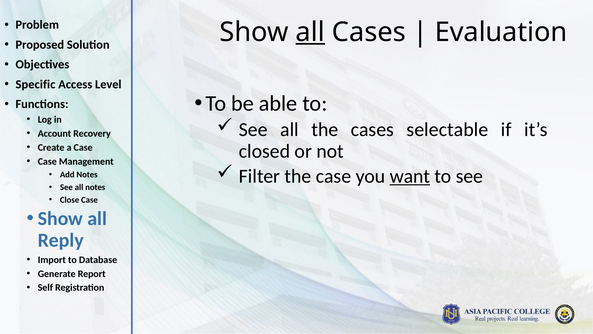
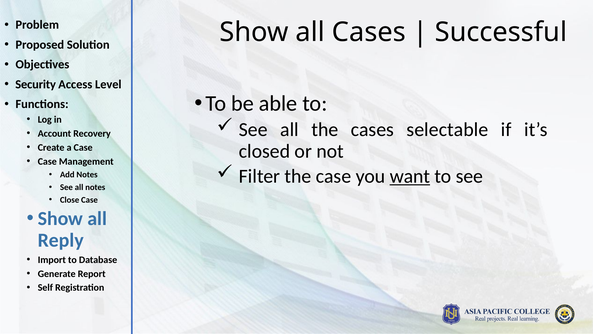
all underline: present -> none (310, 32)
Evaluation: Evaluation -> Successful (501, 32)
Specific: Specific -> Security (36, 84)
